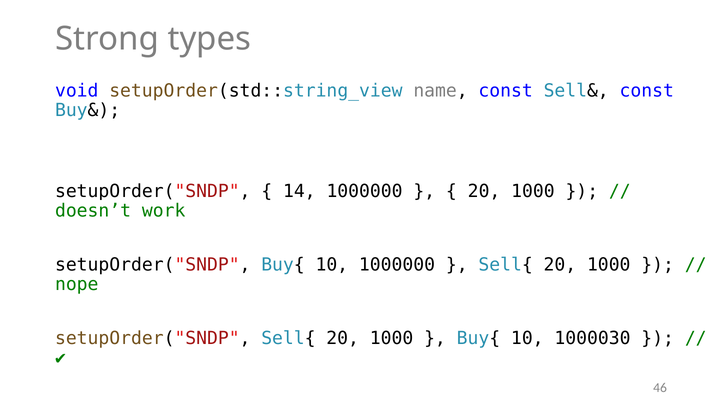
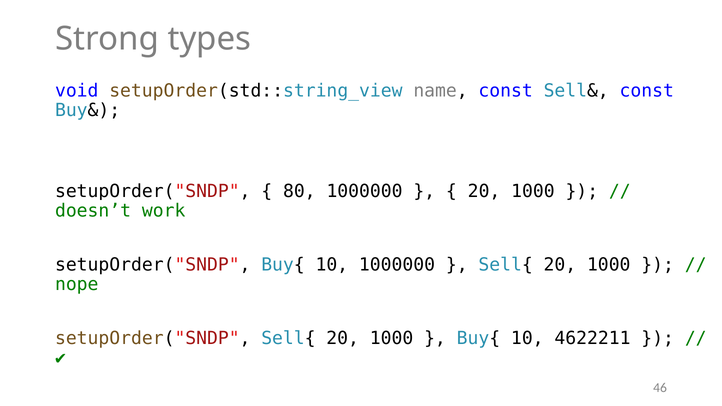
14: 14 -> 80 (299, 191)
1000030: 1000030 -> 4622211 (592, 338)
